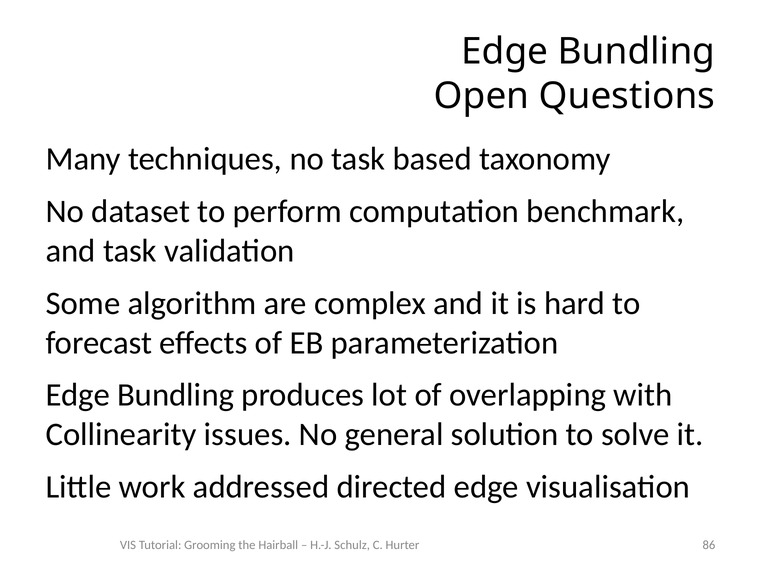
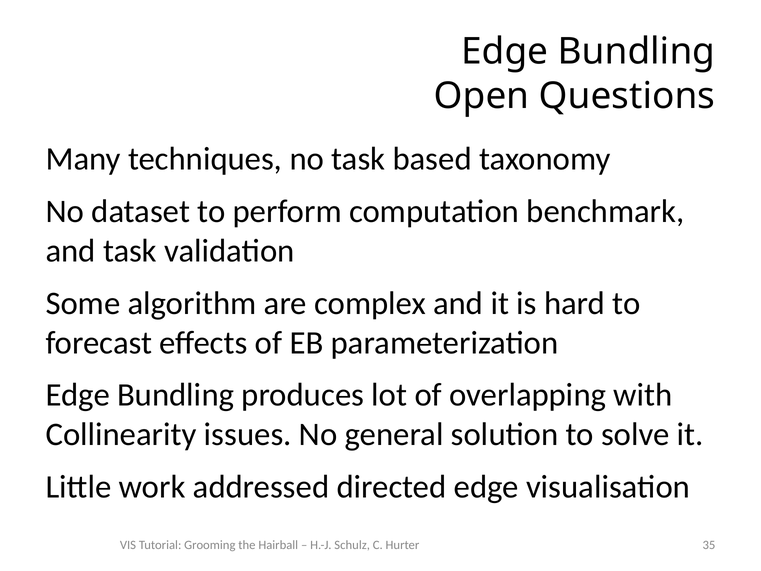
86: 86 -> 35 (709, 545)
